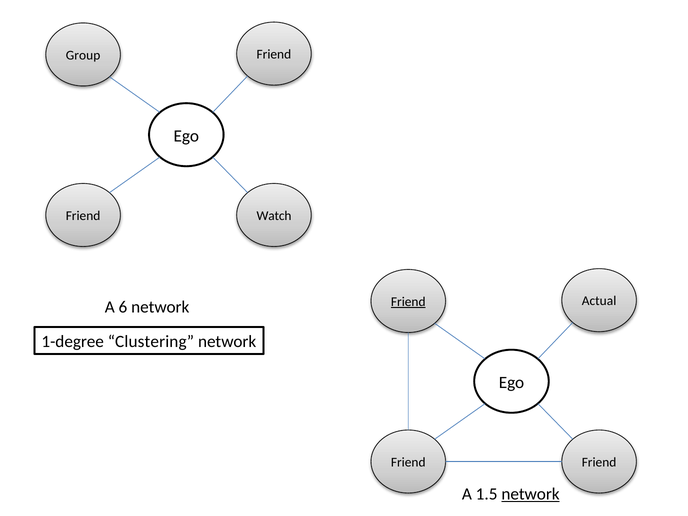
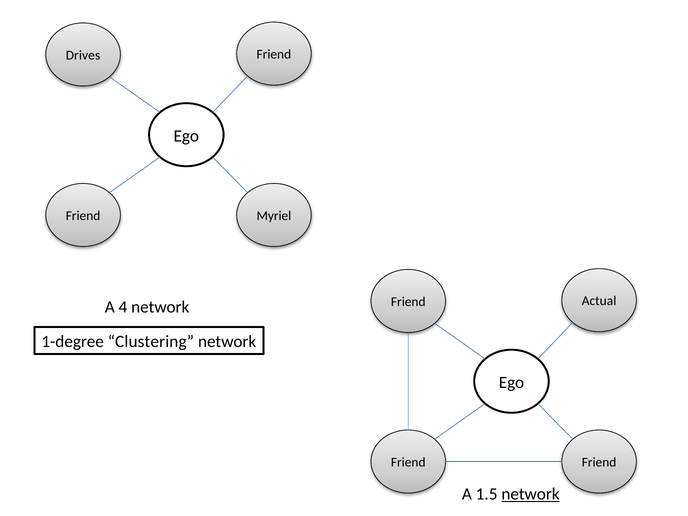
Group: Group -> Drives (83, 55)
Watch: Watch -> Myriel (274, 216)
Friend underline: present -> none (408, 302)
6: 6 -> 4 (123, 307)
